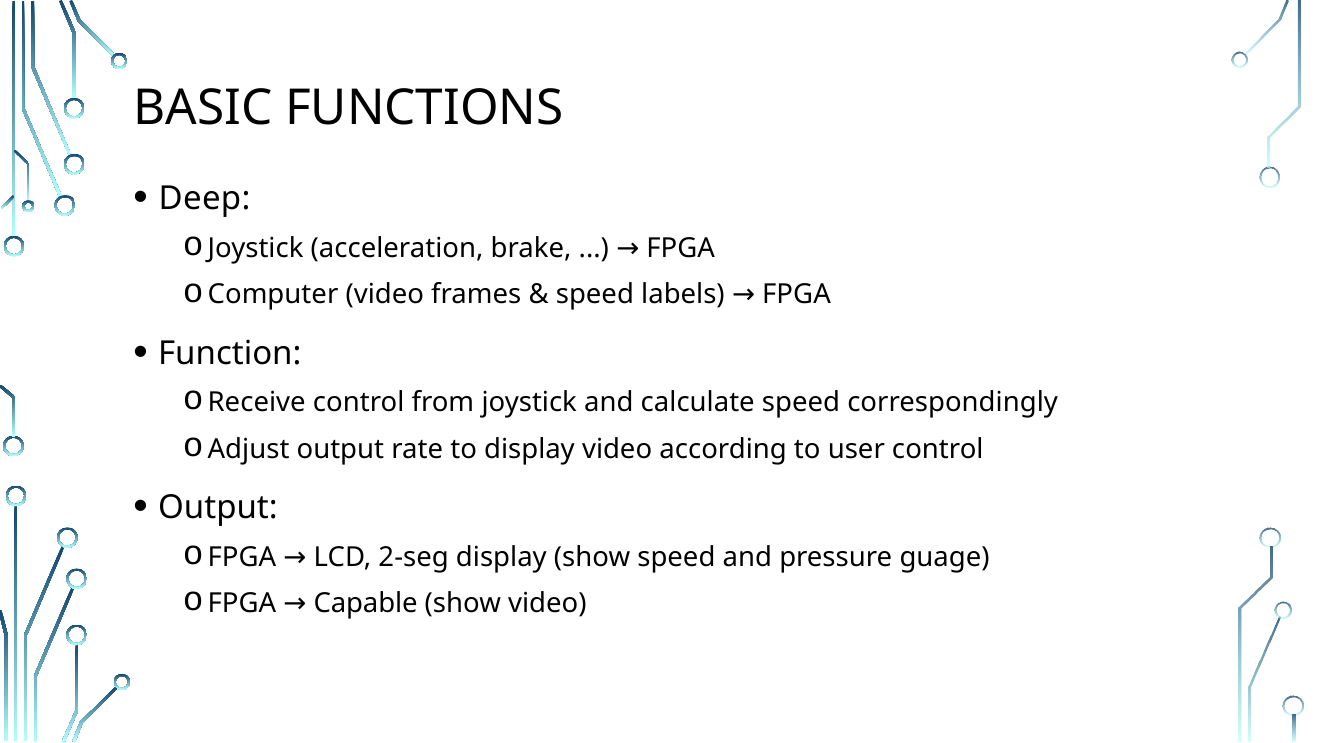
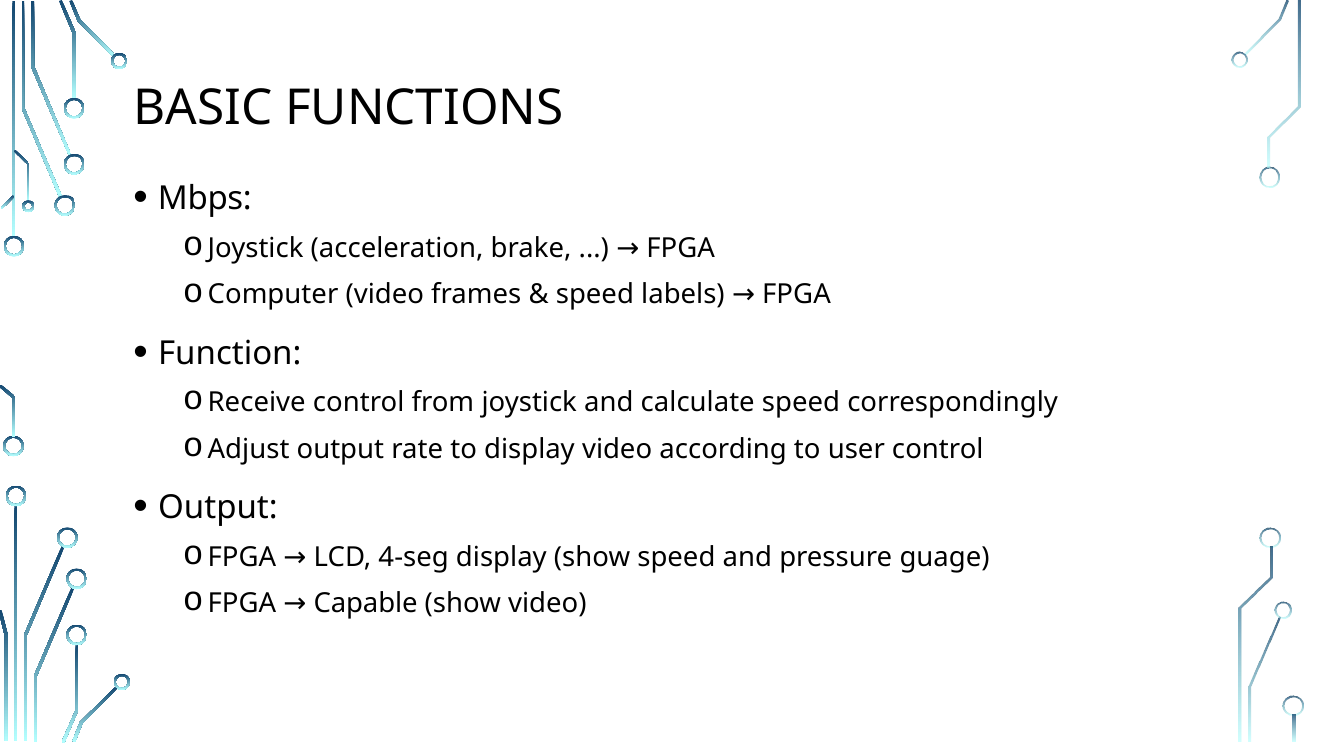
Deep: Deep -> Mbps (205, 199)
2-seg: 2-seg -> 4-seg (414, 557)
